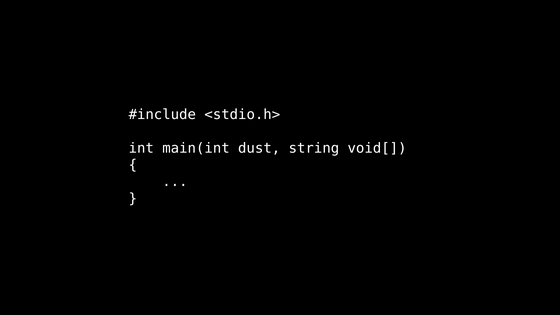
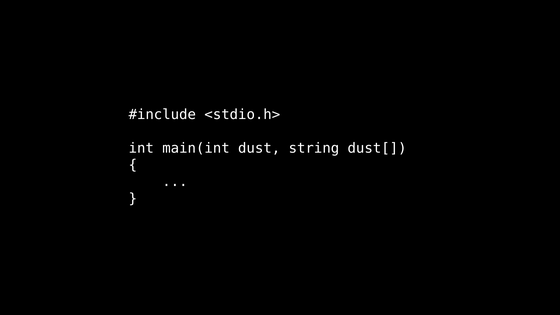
void[: void[ -> dust[ (377, 148)
